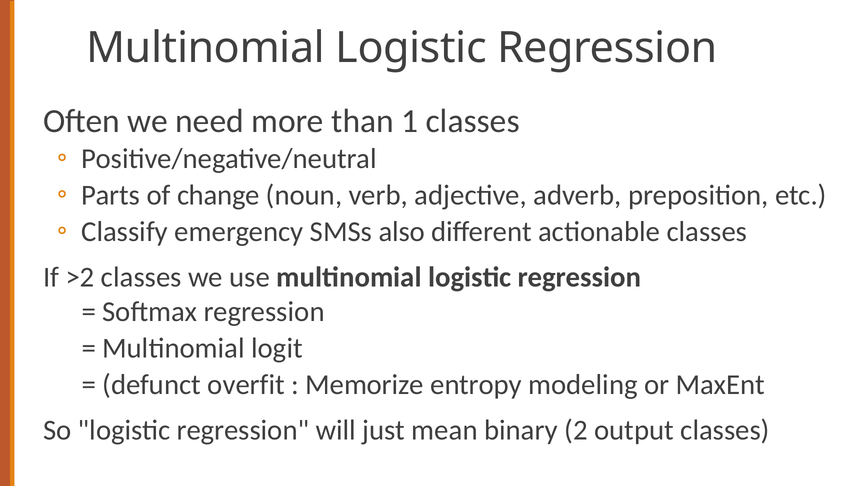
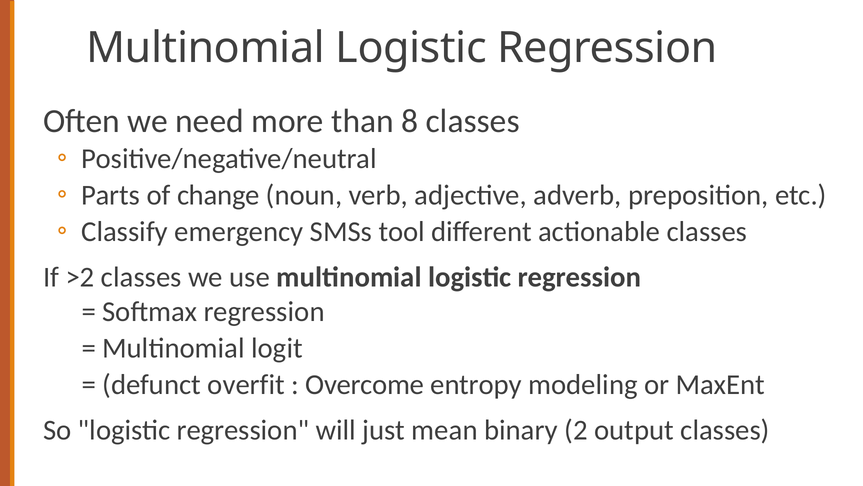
1: 1 -> 8 (410, 121)
also: also -> tool (402, 231)
Memorize: Memorize -> Overcome (365, 384)
